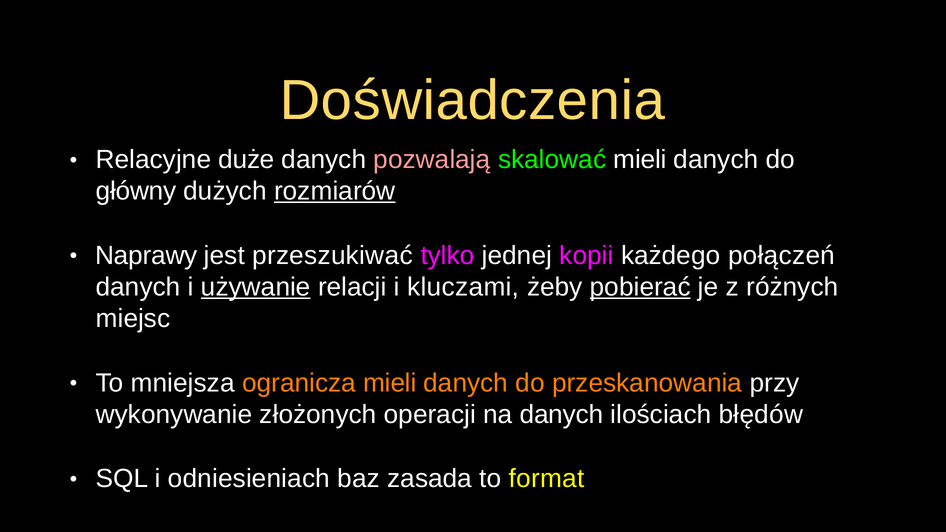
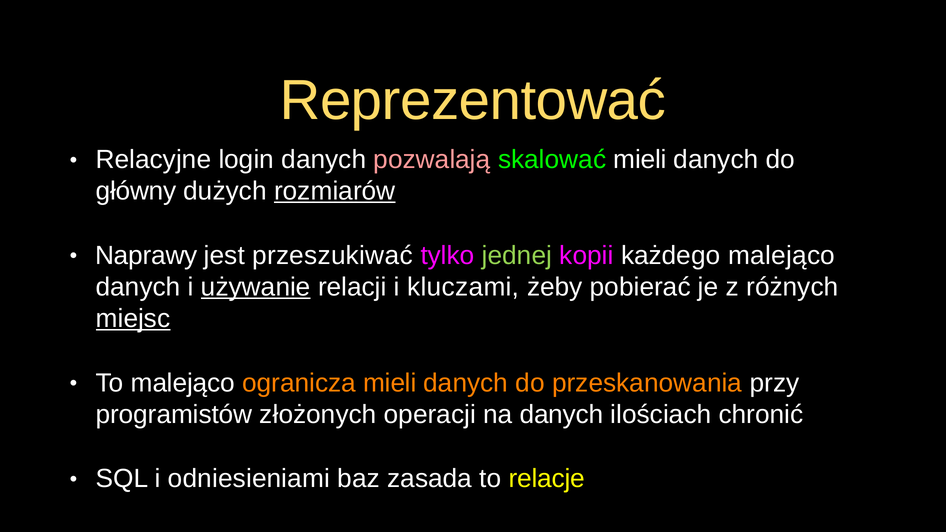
Doświadczenia: Doświadczenia -> Reprezentować (473, 100)
duże: duże -> login (246, 160)
jednej colour: white -> light green (517, 255)
każdego połączeń: połączeń -> malejąco (782, 255)
pobierać underline: present -> none (640, 287)
miejsc underline: none -> present (133, 319)
To mniejsza: mniejsza -> malejąco (183, 383)
wykonywanie: wykonywanie -> programistów (174, 415)
błędów: błędów -> chronić (761, 415)
odniesieniach: odniesieniach -> odniesieniami (249, 479)
format: format -> relacje (547, 479)
